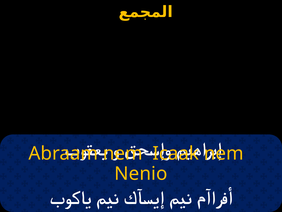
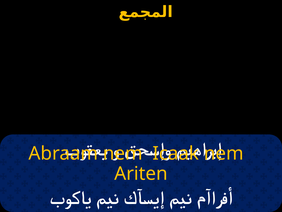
Nenio: Nenio -> Ariten (141, 173)
